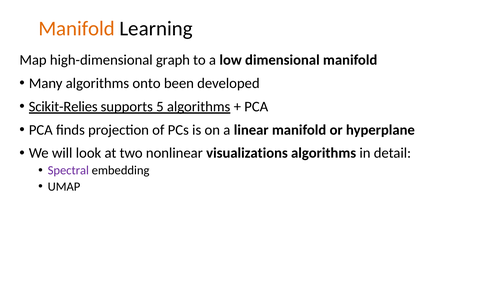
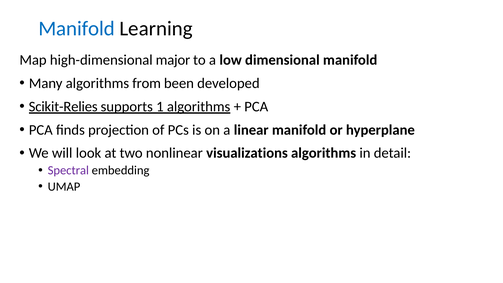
Manifold colour: orange -> blue (77, 29)
graph: graph -> major (173, 60)
onto: onto -> from (147, 83)
5: 5 -> 1 (160, 107)
